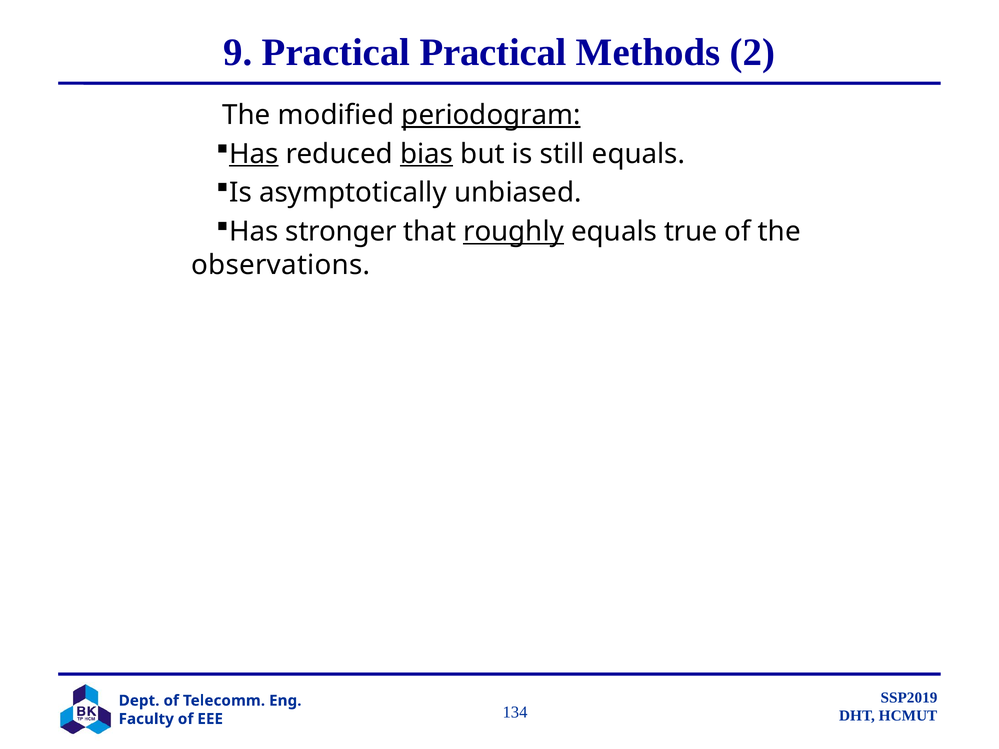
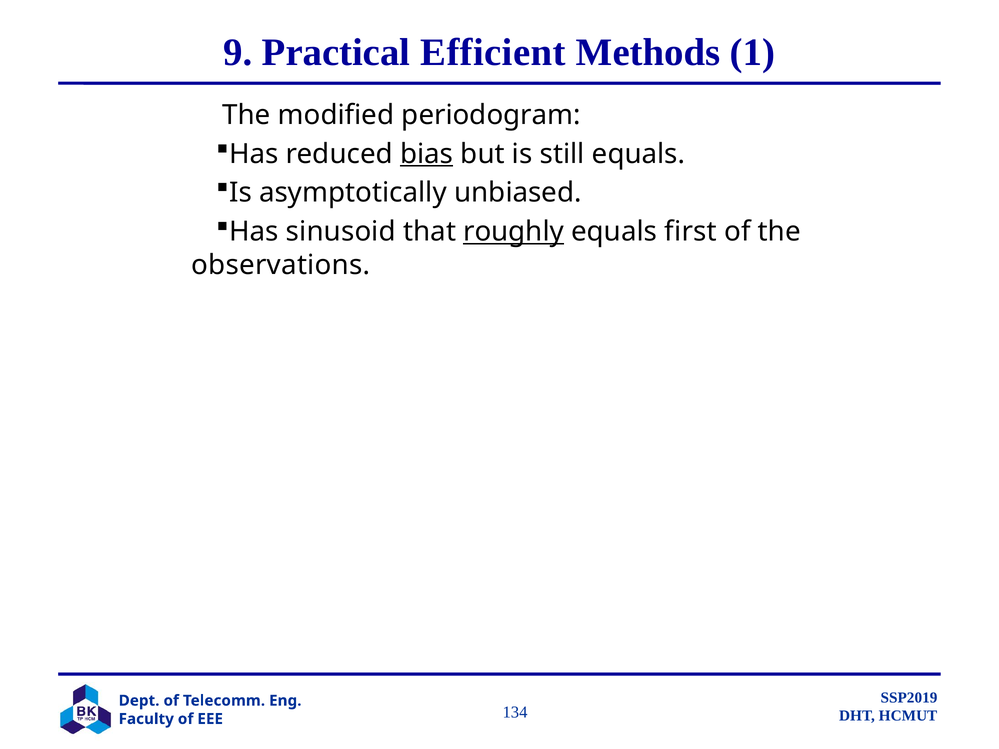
Practical Practical: Practical -> Efficient (493, 53)
2: 2 -> 1 (753, 53)
periodogram underline: present -> none (491, 115)
Has underline: present -> none (254, 154)
stronger: stronger -> sinusoid (341, 232)
true: true -> first (691, 232)
